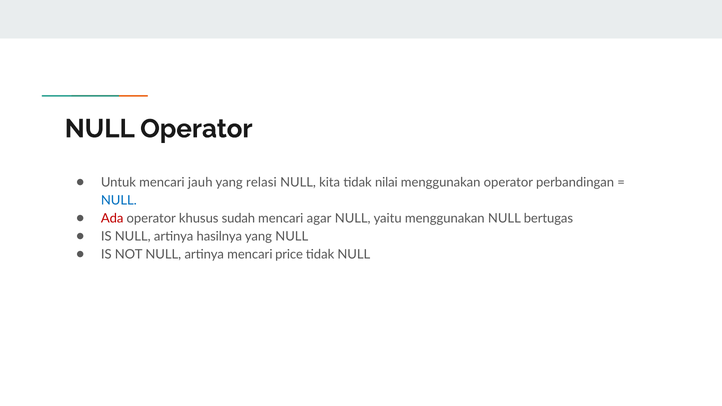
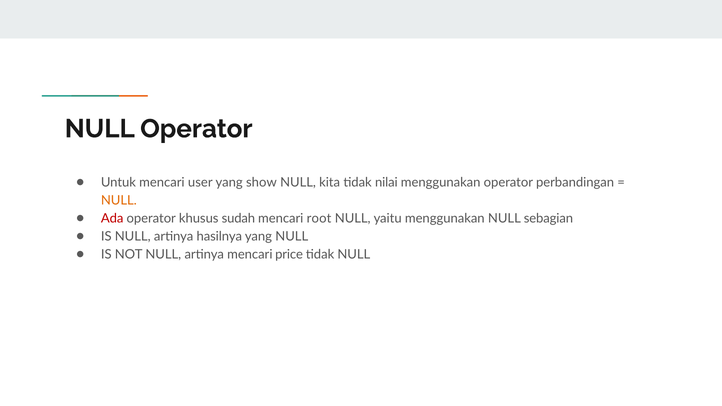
jauh: jauh -> user (200, 182)
relasi: relasi -> show (261, 182)
NULL colour: blue -> orange (119, 200)
agar: agar -> root (319, 218)
bertugas: bertugas -> sebagian (548, 218)
